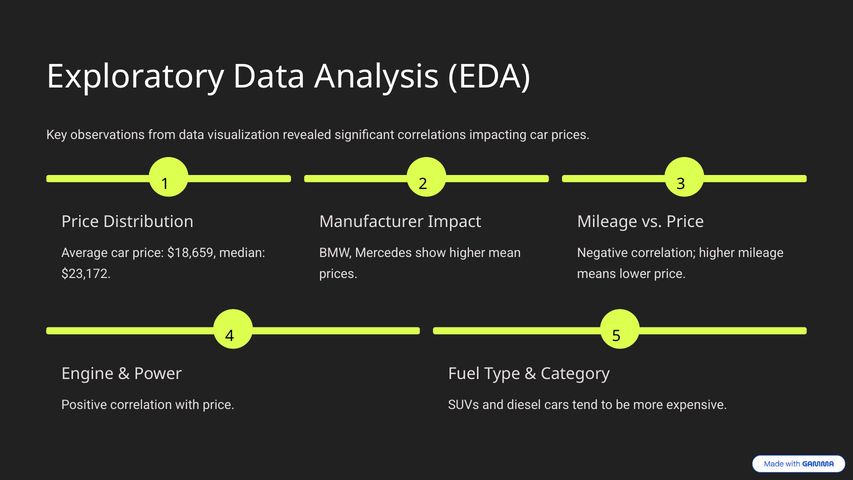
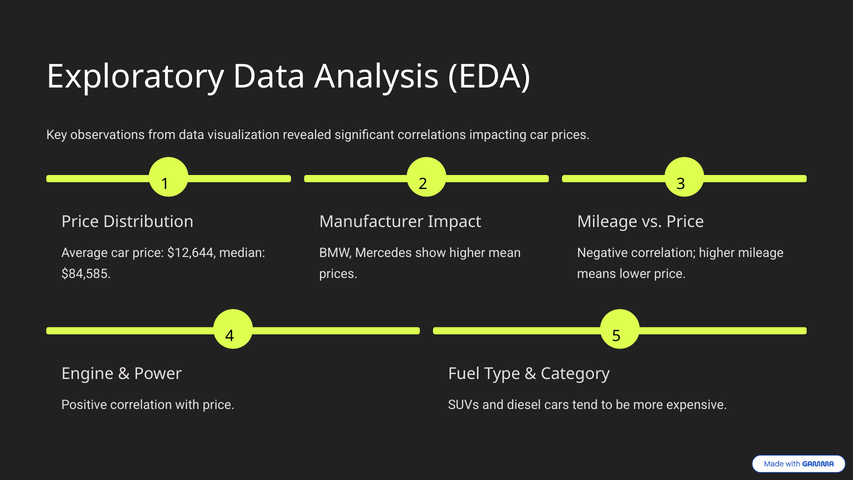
$18,659: $18,659 -> $12,644 (192, 253)
$23,172: $23,172 -> $84,585 (86, 274)
